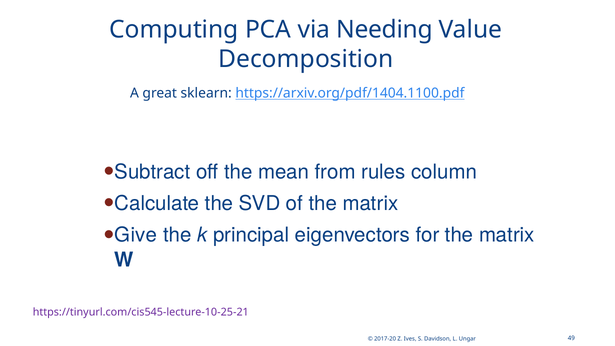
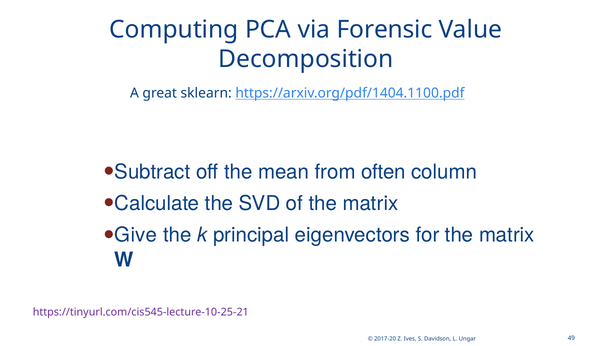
Needing: Needing -> Forensic (385, 30)
rules: rules -> often (384, 172)
